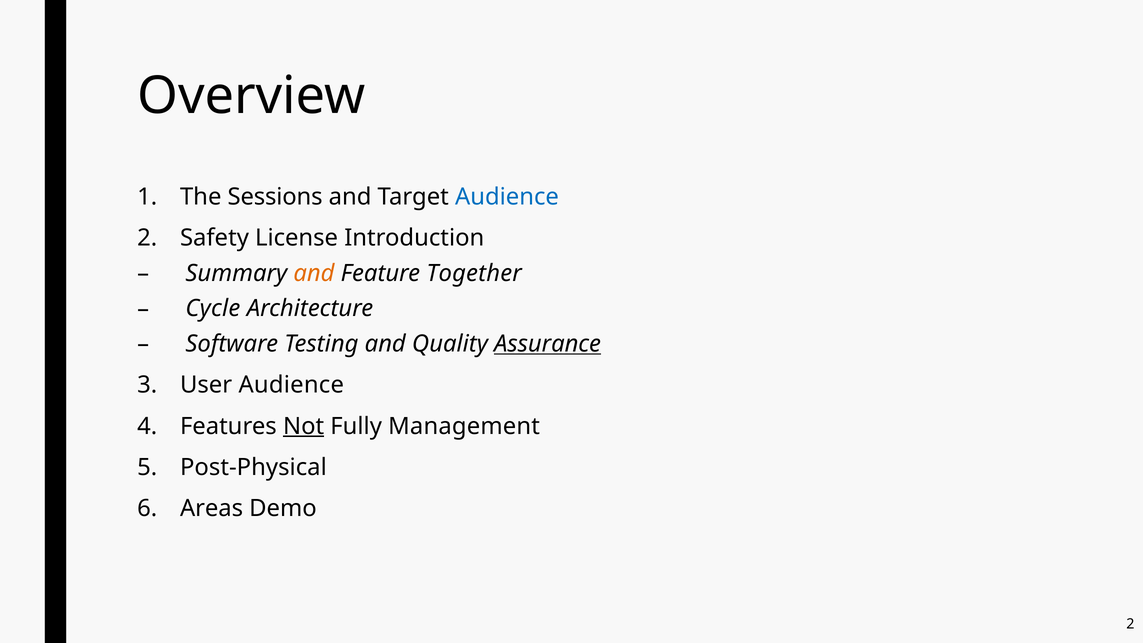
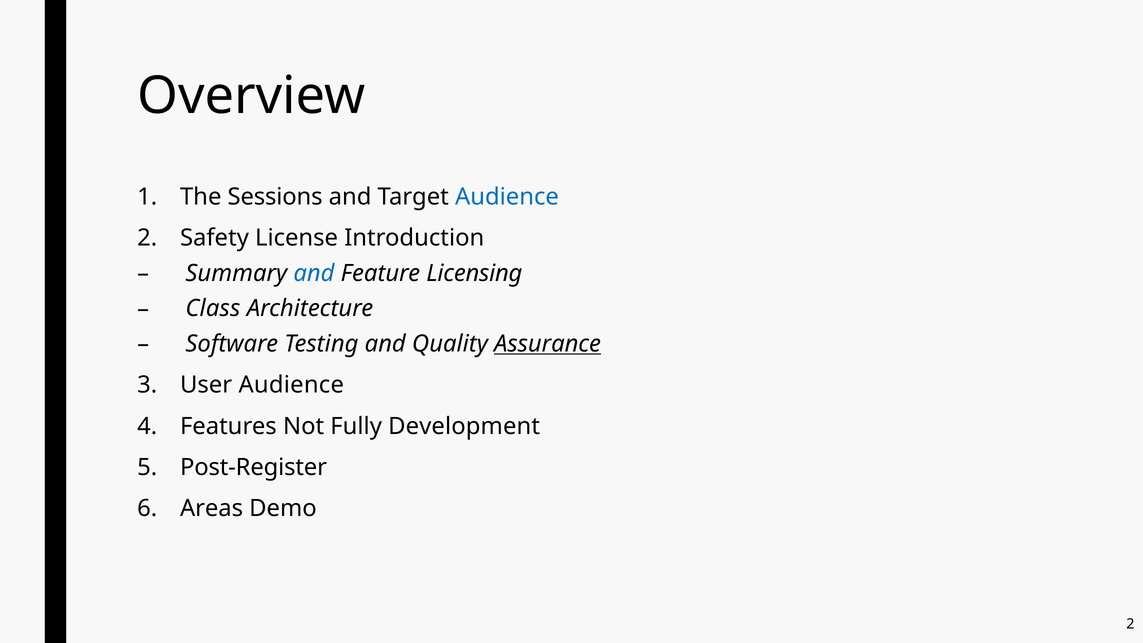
and colour: orange -> blue (314, 273)
Together: Together -> Licensing (474, 273)
Cycle: Cycle -> Class (213, 308)
Not underline: present -> none (304, 426)
Management: Management -> Development (464, 426)
Post-Physical: Post-Physical -> Post-Register (254, 467)
